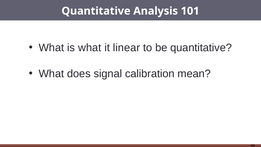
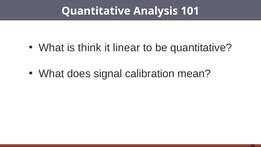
is what: what -> think (90, 48)
